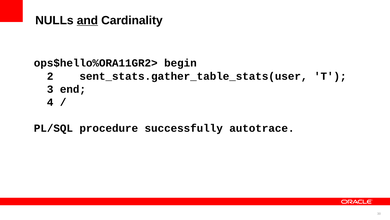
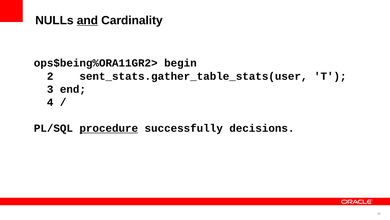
ops$hello%ORA11GR2>: ops$hello%ORA11GR2> -> ops$being%ORA11GR2> (96, 63)
procedure underline: none -> present (109, 128)
autotrace: autotrace -> decisions (262, 128)
